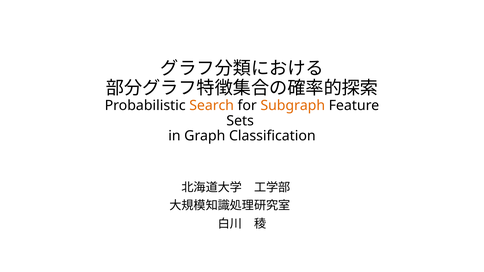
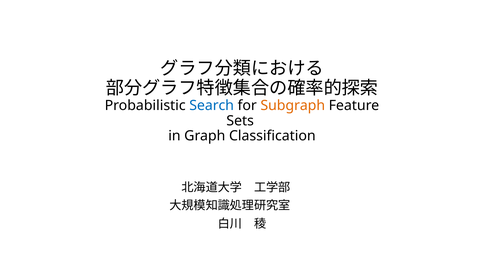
Search colour: orange -> blue (212, 106)
